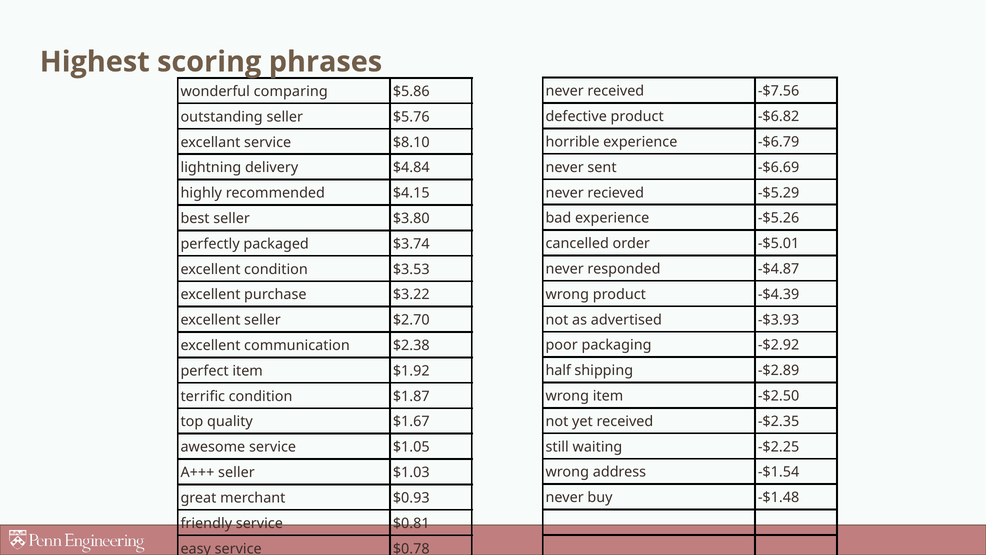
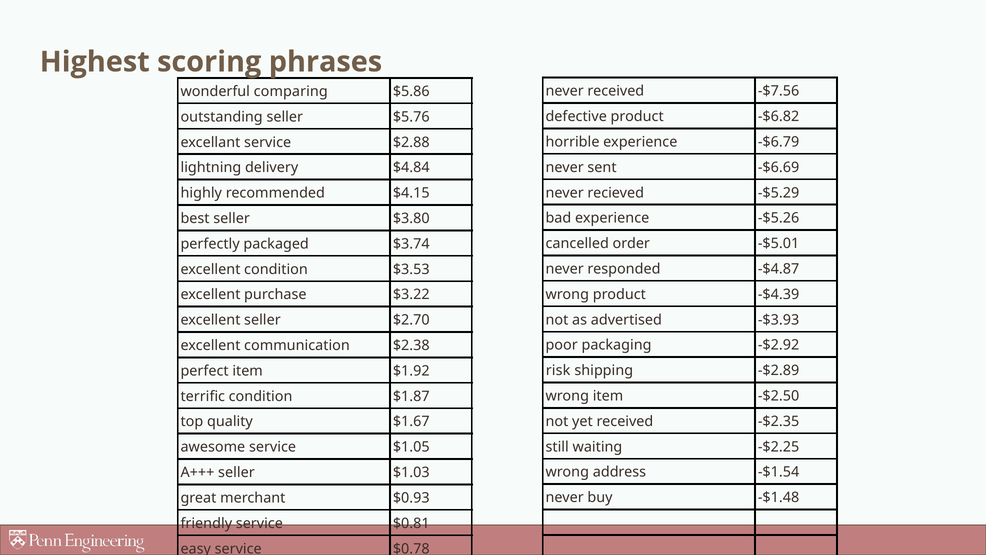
$8.10: $8.10 -> $2.88 (411, 142)
half: half -> risk (558, 370)
